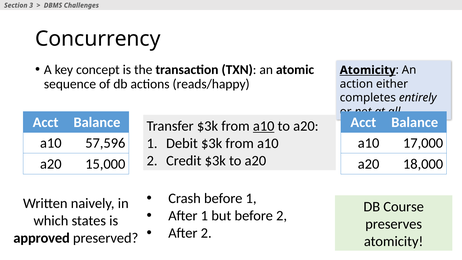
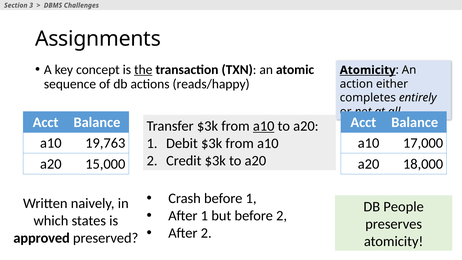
Concurrency: Concurrency -> Assignments (98, 39)
the underline: none -> present (143, 70)
57,596: 57,596 -> 19,763 (105, 143)
Course: Course -> People (404, 207)
